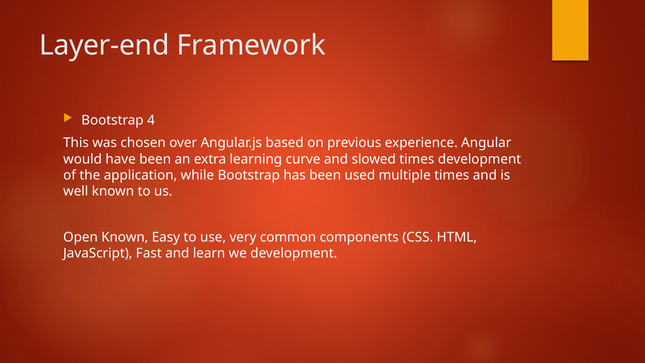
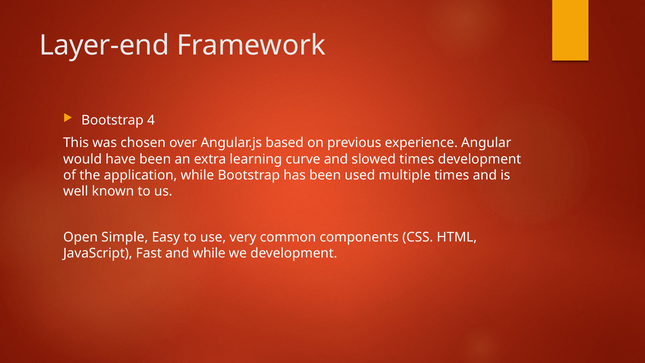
Open Known: Known -> Simple (125, 237)
and learn: learn -> while (209, 253)
